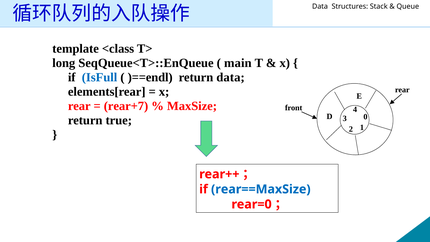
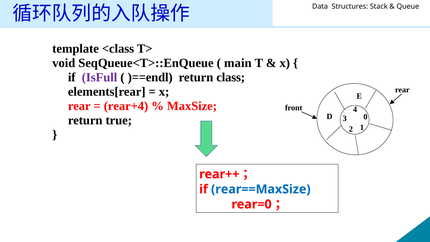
long: long -> void (64, 63)
IsFull colour: blue -> purple (100, 77)
return data: data -> class (231, 77)
rear+7: rear+7 -> rear+4 (126, 106)
